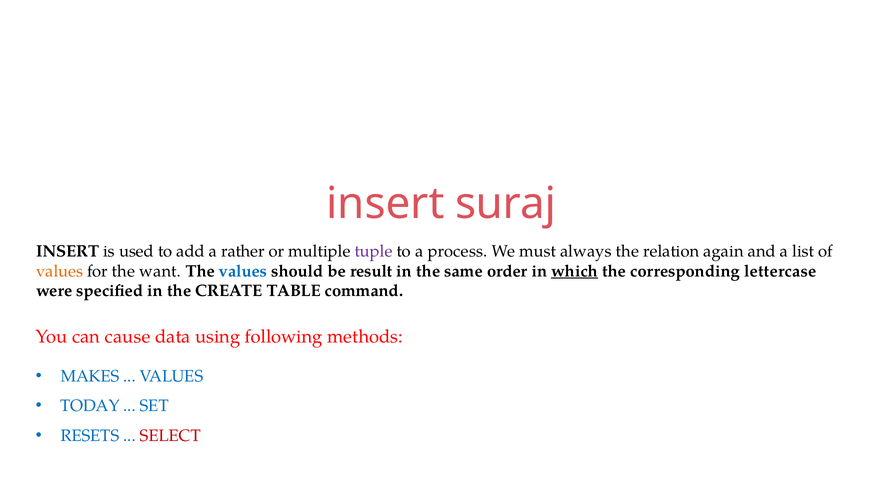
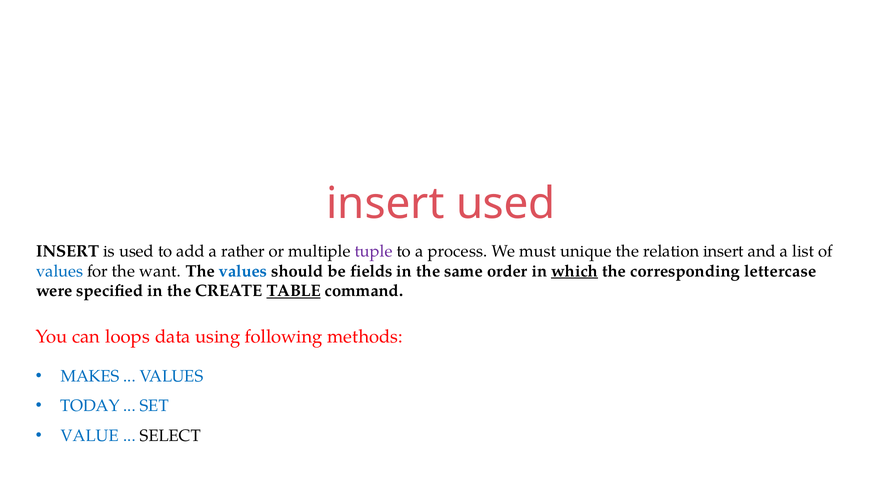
insert suraj: suraj -> used (506, 203)
always: always -> unique (586, 251)
relation again: again -> insert (724, 251)
values colour: orange -> blue (60, 271)
result: result -> fields (371, 271)
TABLE underline: none -> present (294, 291)
cause: cause -> loops (127, 336)
RESETS: RESETS -> VALUE (90, 435)
SELECT colour: red -> black (170, 435)
